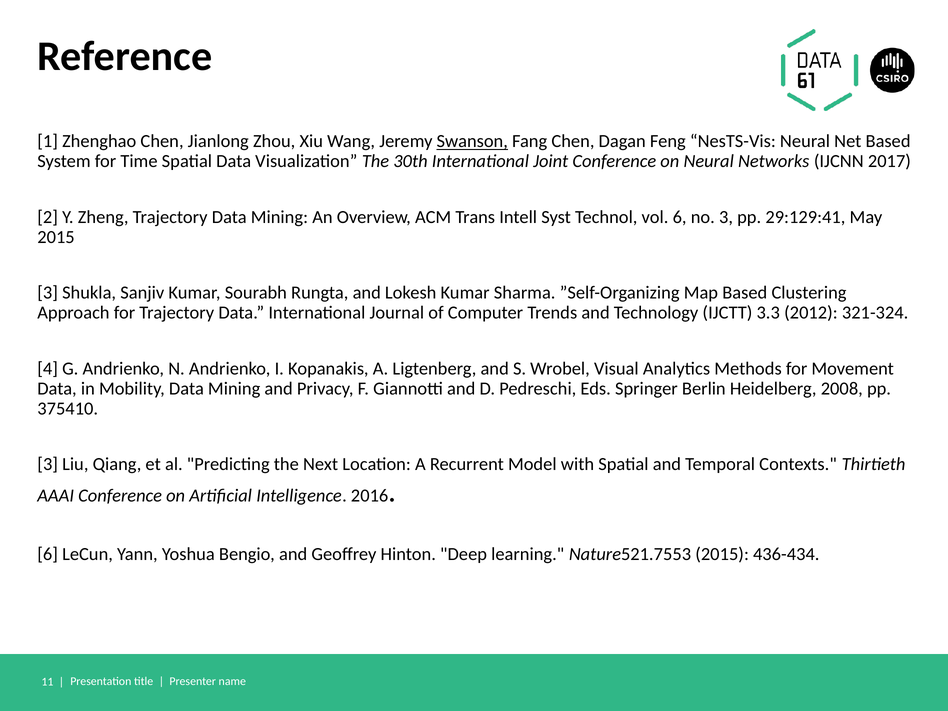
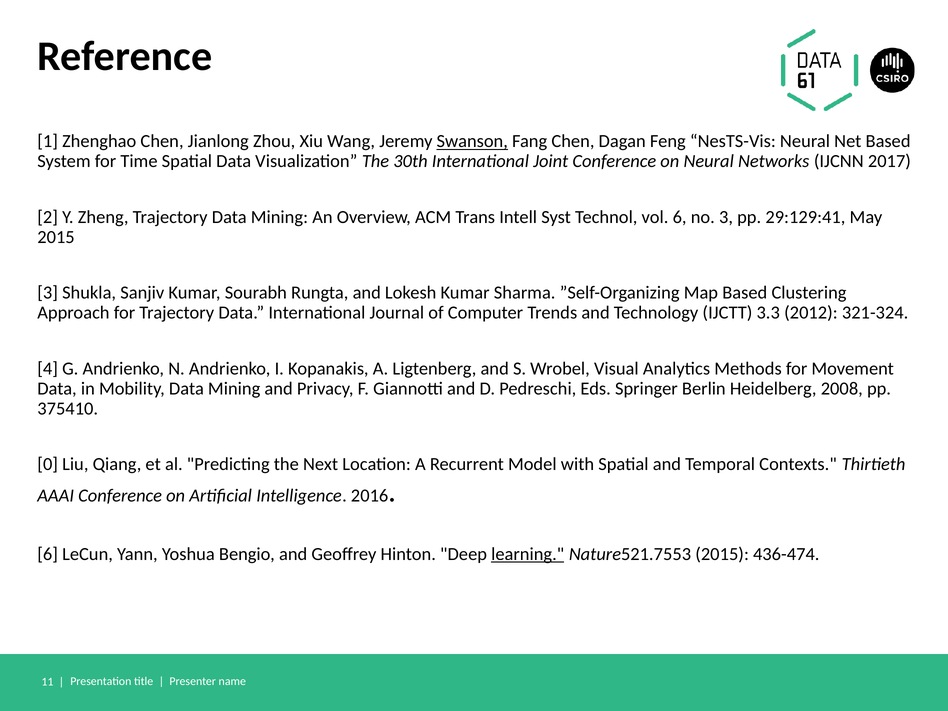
3: 3 -> 0 (48, 464)
learning underline: none -> present (528, 554)
436-434: 436-434 -> 436-474 (786, 554)
